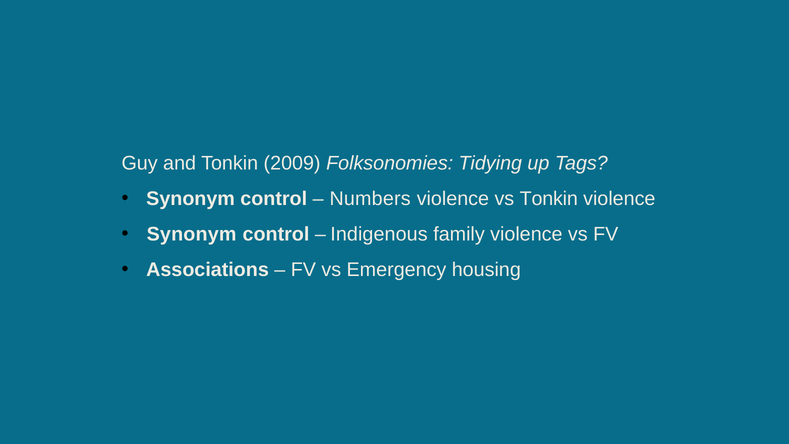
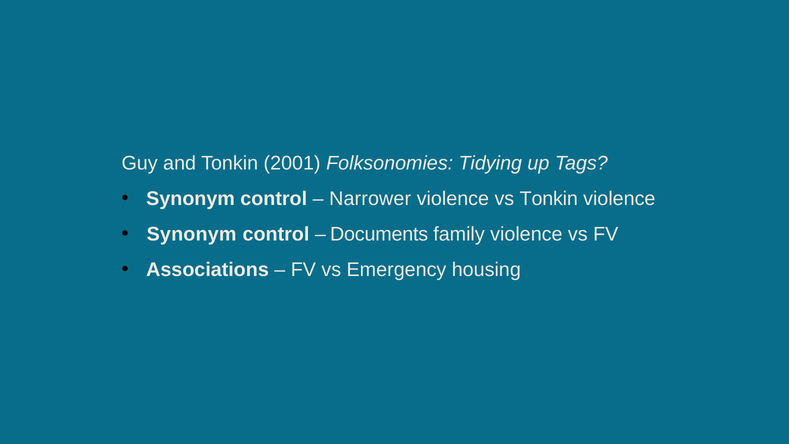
2009: 2009 -> 2001 (292, 163)
Numbers: Numbers -> Narrower (370, 199)
Indigenous: Indigenous -> Documents (379, 234)
